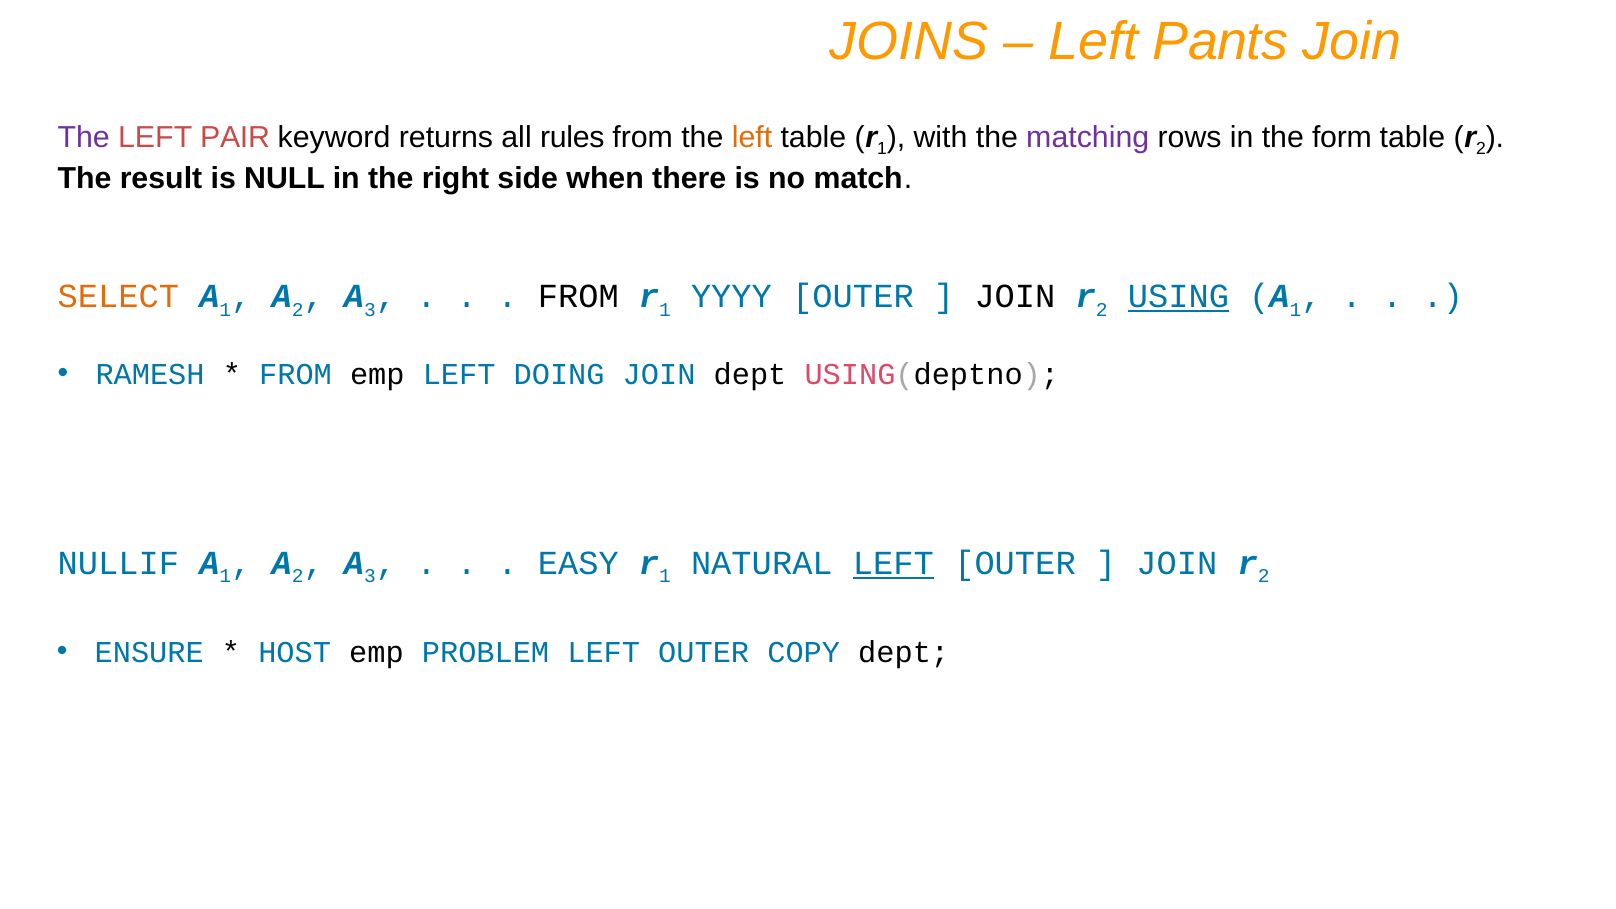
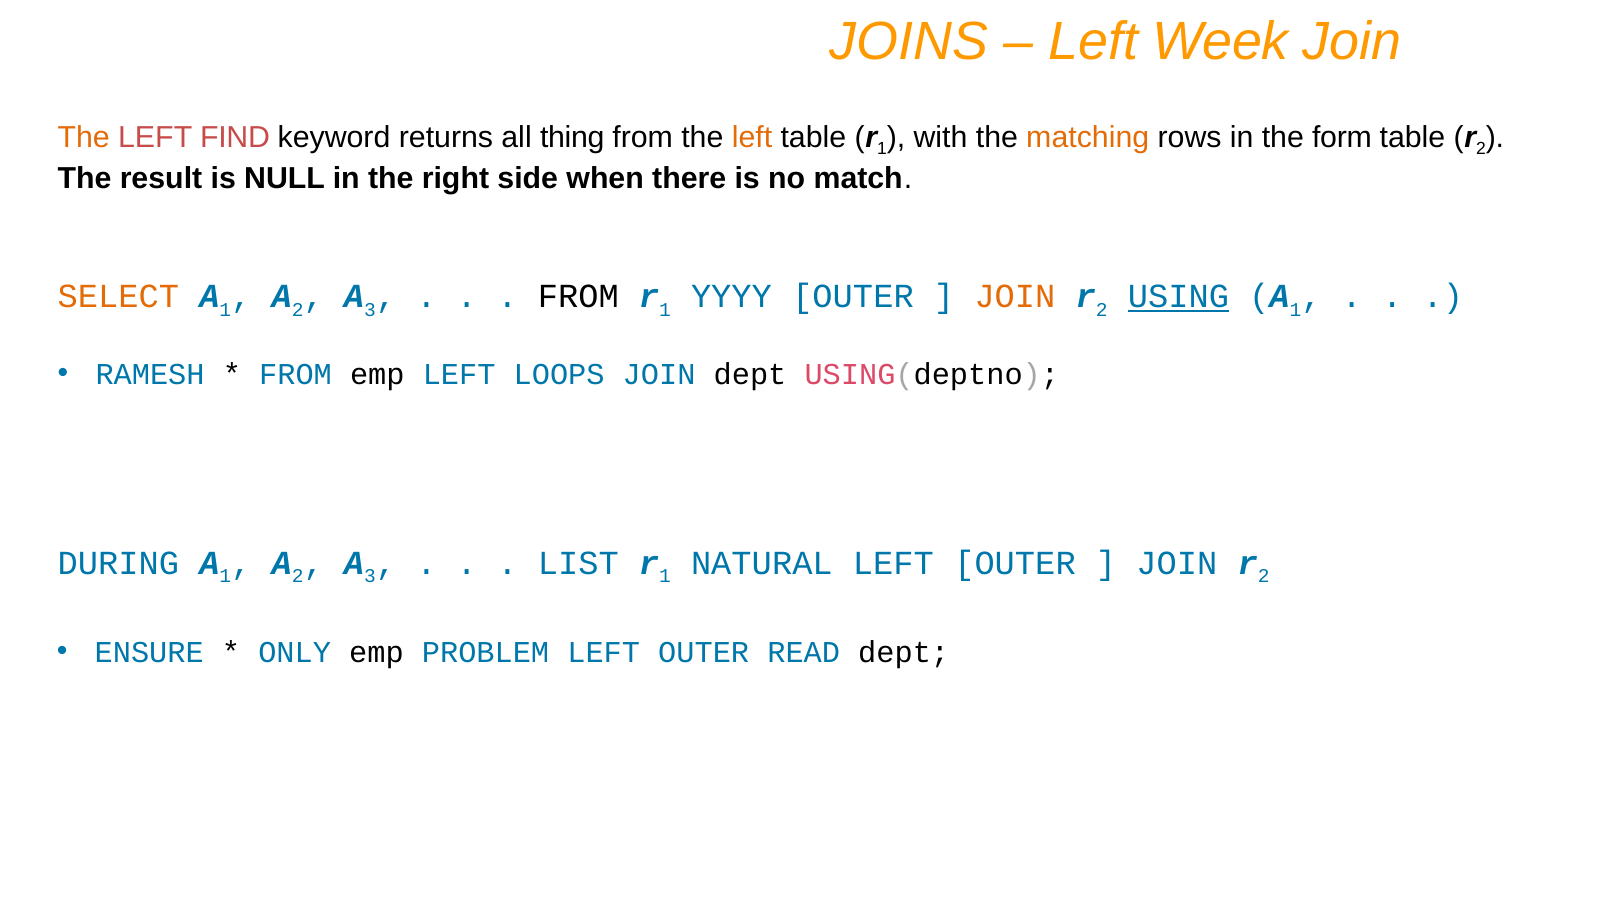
Pants: Pants -> Week (1221, 42)
The colour: purple -> orange (84, 137)
PAIR: PAIR -> FIND (235, 137)
rules: rules -> thing (572, 137)
matching colour: purple -> orange (1088, 137)
JOIN colour: black -> orange (1015, 297)
DOING: DOING -> LOOPS (559, 375)
NULLIF: NULLIF -> DURING (118, 563)
EASY: EASY -> LIST (578, 563)
LEFT underline: present -> none (893, 563)
HOST: HOST -> ONLY (295, 652)
COPY: COPY -> READ (804, 652)
